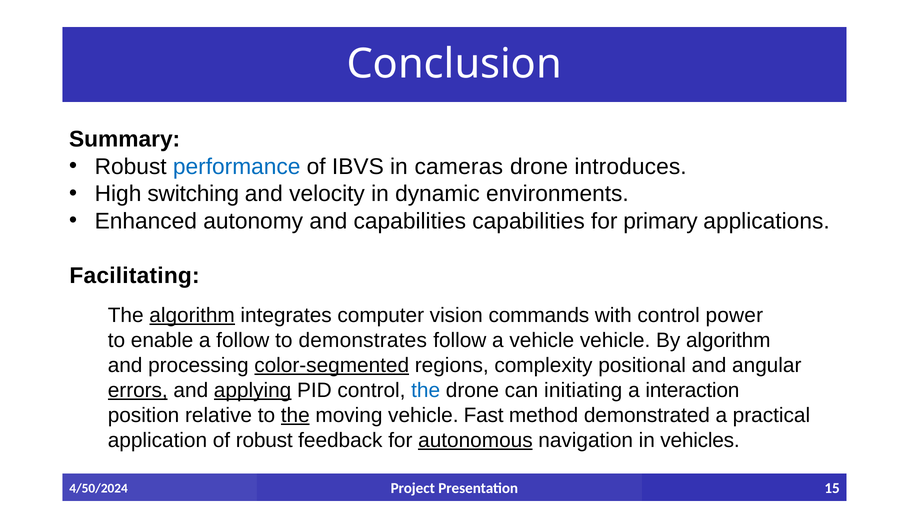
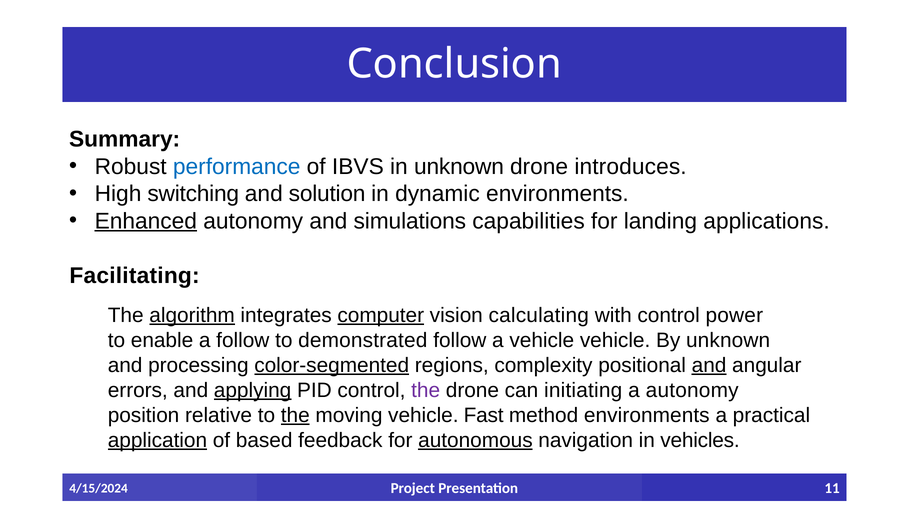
in cameras: cameras -> unknown (459, 167)
velocity: velocity -> solution (327, 194)
Enhanced underline: none -> present (146, 221)
and capabilities: capabilities -> simulations (410, 221)
primary: primary -> landing (660, 221)
computer underline: none -> present (381, 316)
commands: commands -> calculating (539, 316)
demonstrates: demonstrates -> demonstrated (363, 341)
By algorithm: algorithm -> unknown (728, 341)
and underline: none -> present (709, 366)
errors underline: present -> none (138, 391)
the colour: blue -> purple (426, 391)
a interaction: interaction -> autonomy (692, 391)
method demonstrated: demonstrated -> environments (647, 416)
application underline: none -> present (157, 441)
of robust: robust -> based (264, 441)
4/50/2024: 4/50/2024 -> 4/15/2024 (99, 488)
15: 15 -> 11 (832, 489)
